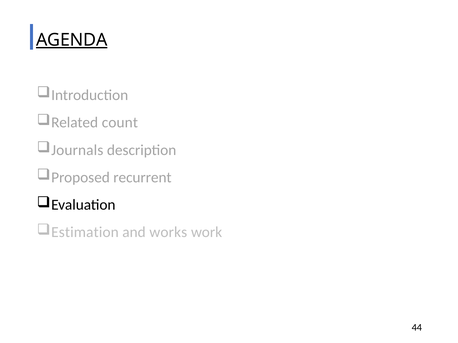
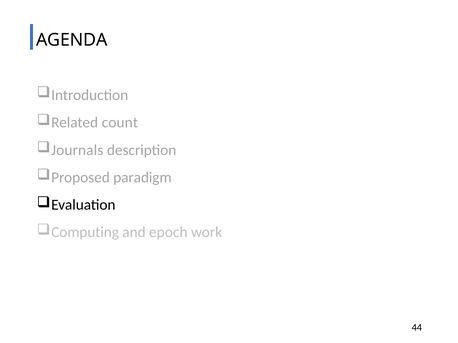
AGENDA underline: present -> none (72, 40)
recurrent: recurrent -> paradigm (142, 178)
Estimation: Estimation -> Computing (85, 233)
works: works -> epoch (168, 233)
